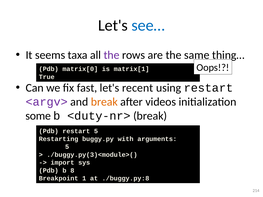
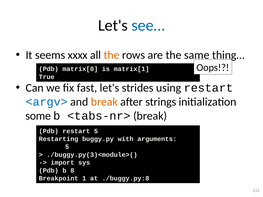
taxa: taxa -> xxxx (78, 55)
the colour: purple -> orange (112, 55)
recent: recent -> strides (138, 88)
<argv> colour: purple -> blue (47, 102)
videos: videos -> strings (161, 102)
<duty-nr>: <duty-nr> -> <tabs-nr> (99, 116)
